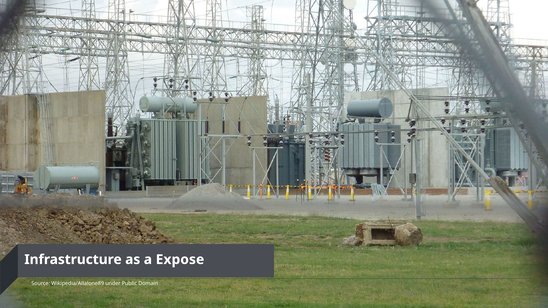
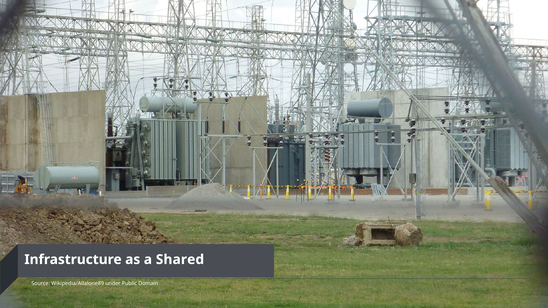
Expose: Expose -> Shared (180, 260)
